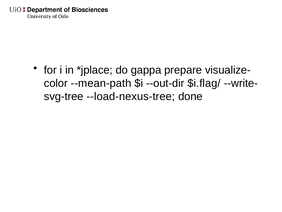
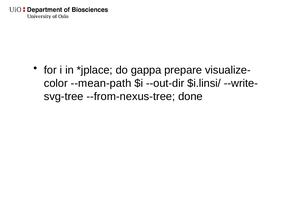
$i.flag/: $i.flag/ -> $i.linsi/ (204, 83)
--load-nexus-tree: --load-nexus-tree -> --from-nexus-tree (131, 96)
